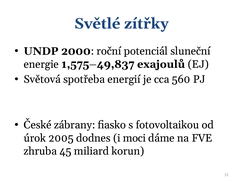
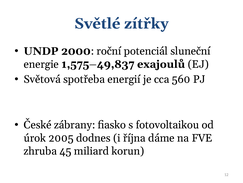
moci: moci -> října (134, 137)
